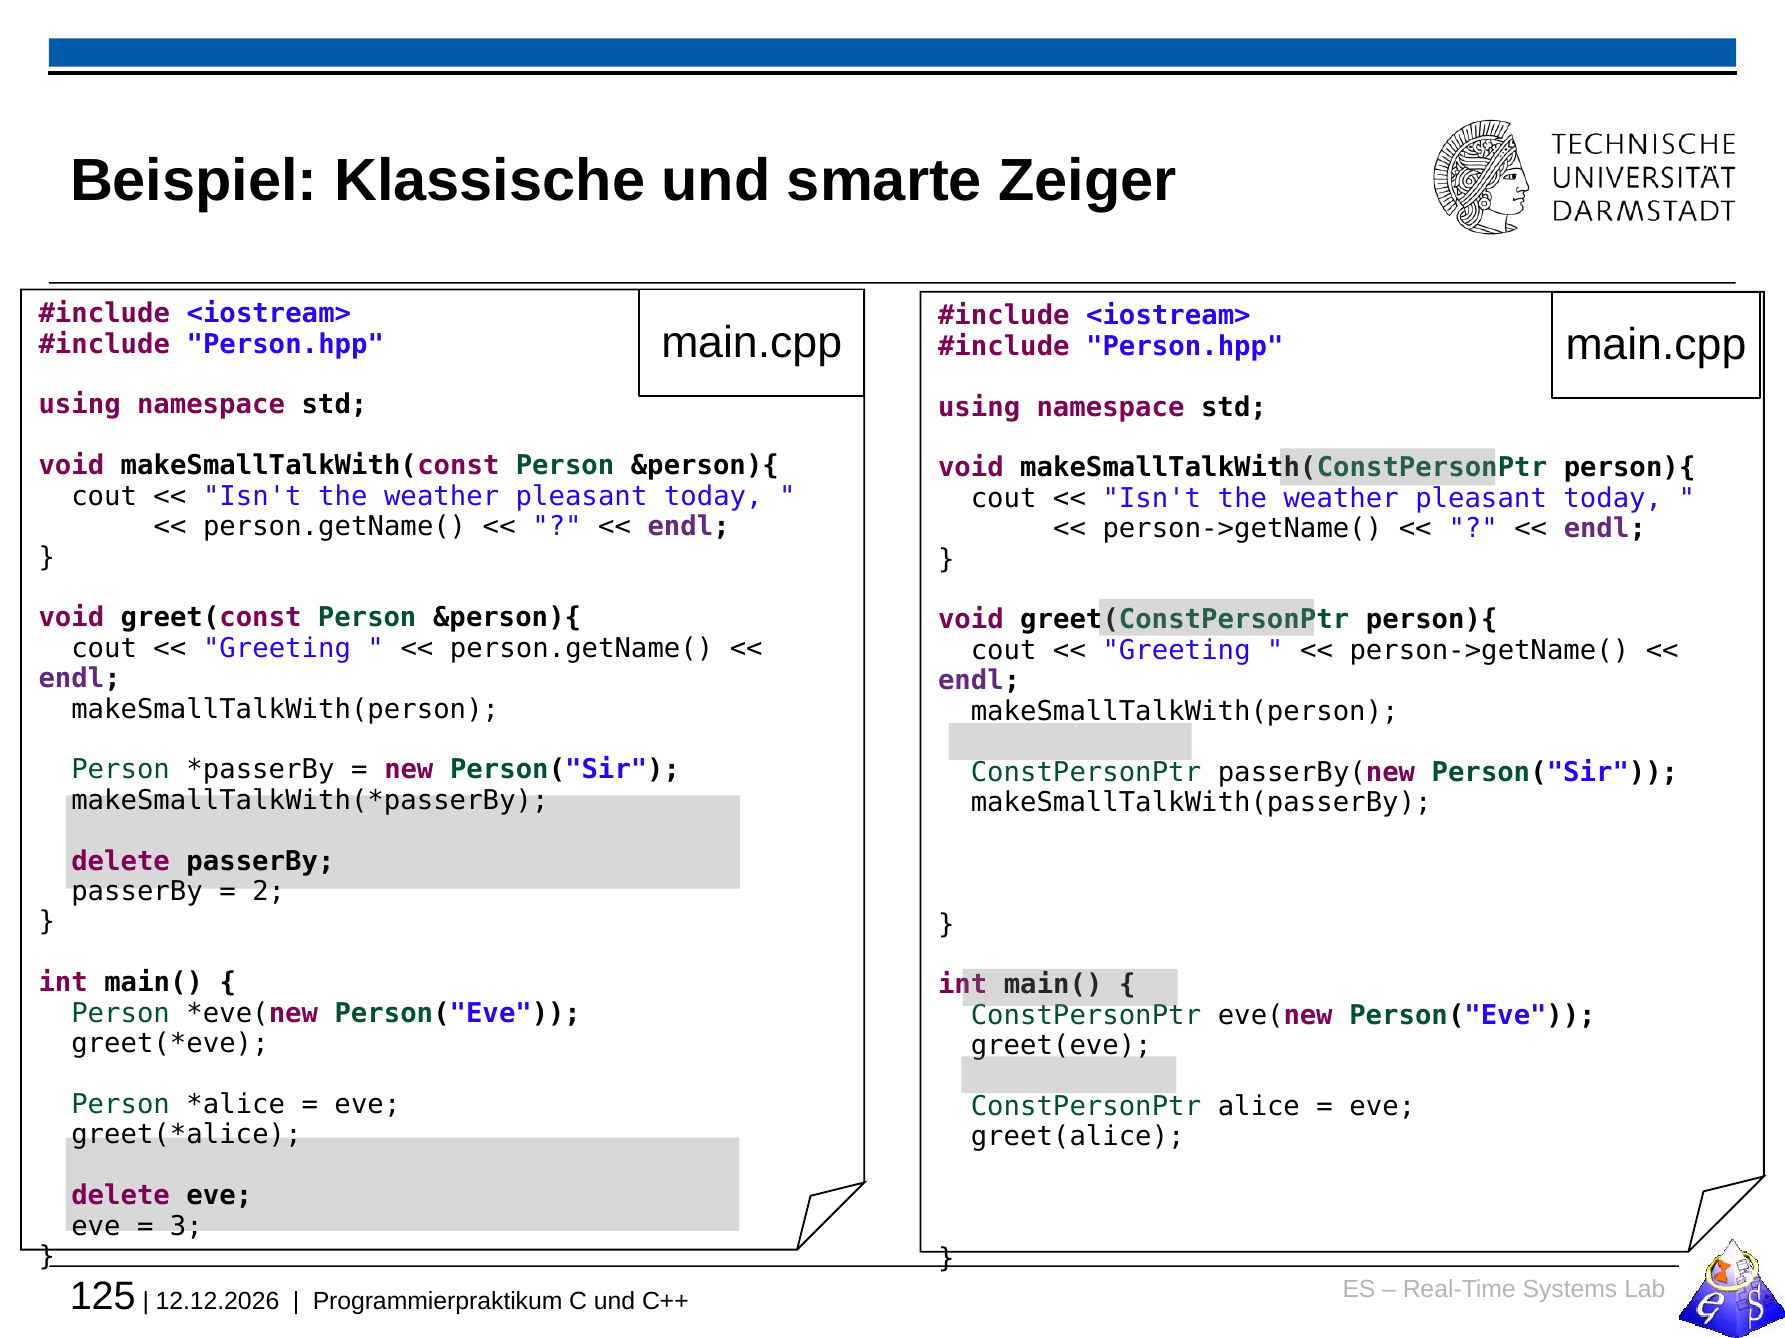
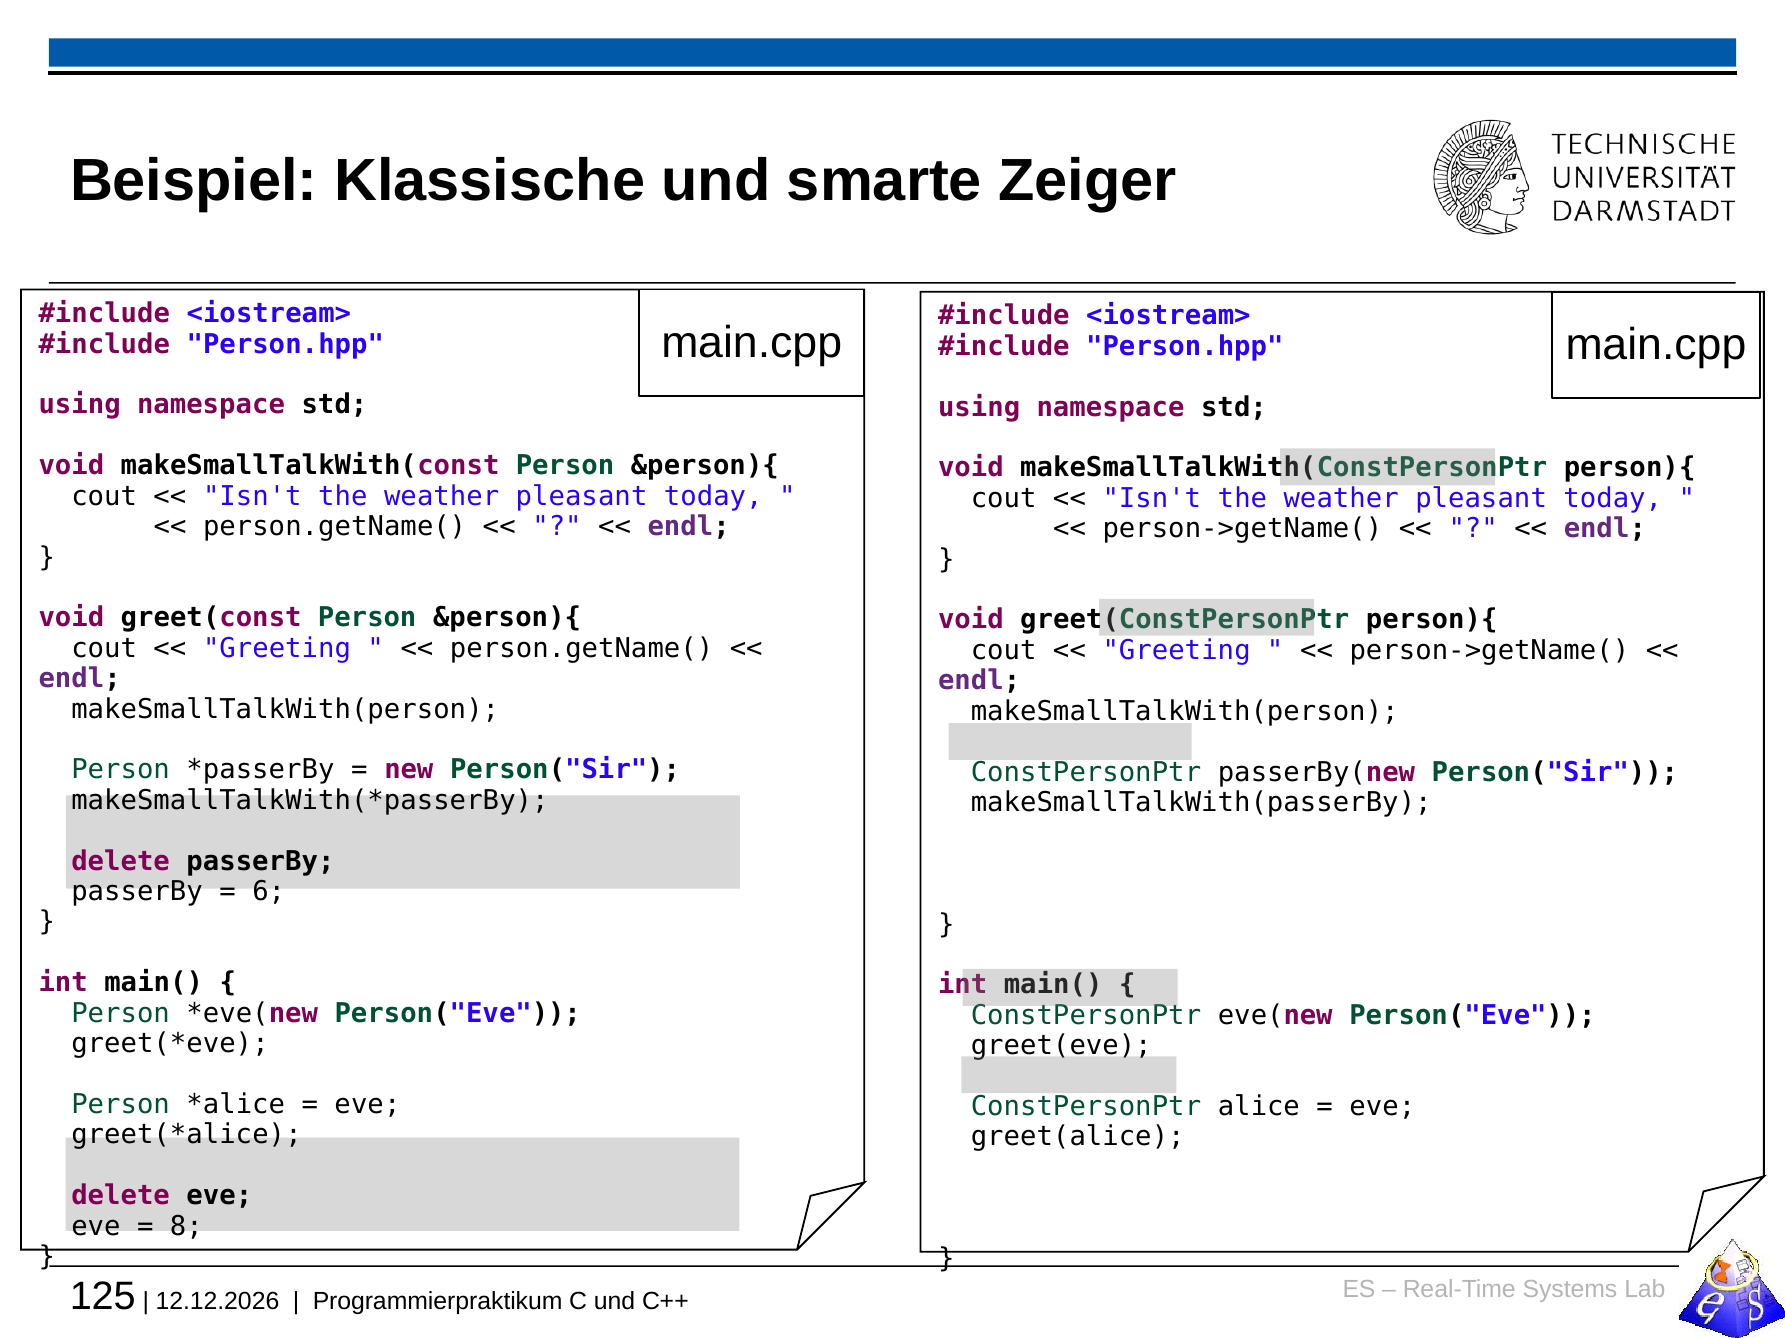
2: 2 -> 6 (269, 892)
3: 3 -> 8 (186, 1227)
